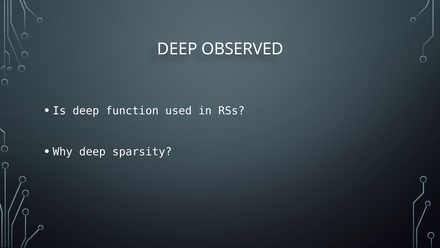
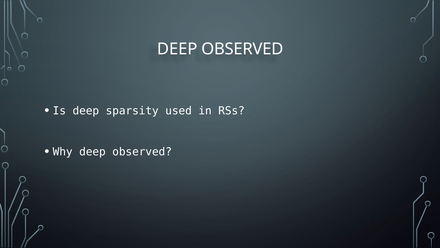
function: function -> sparsity (132, 111)
Why deep sparsity: sparsity -> observed (142, 151)
